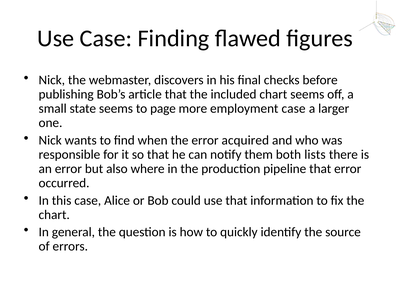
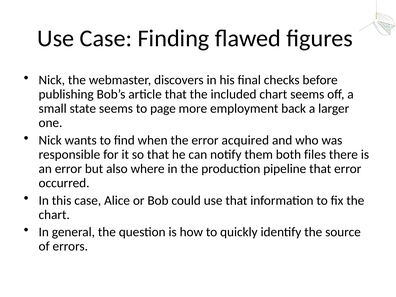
employment case: case -> back (294, 109)
lists: lists -> files (315, 155)
